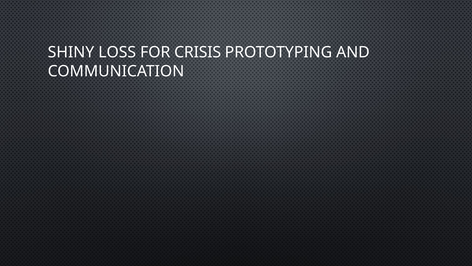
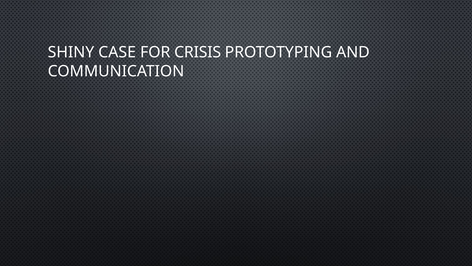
LOSS: LOSS -> CASE (117, 52)
